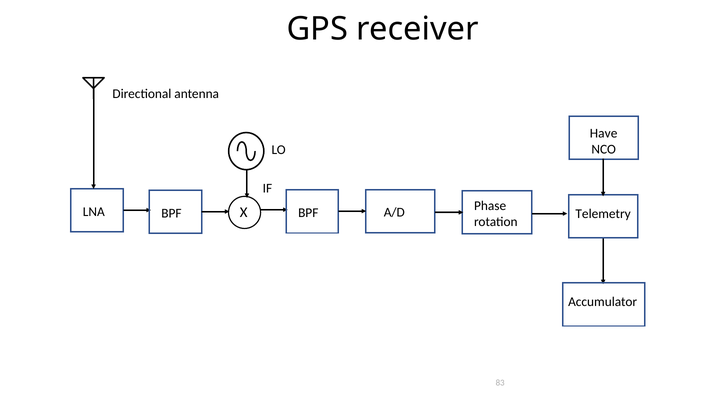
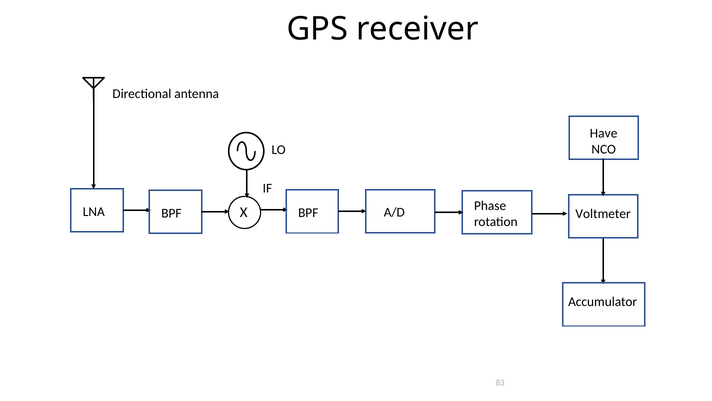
Telemetry: Telemetry -> Voltmeter (603, 214)
